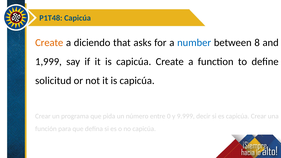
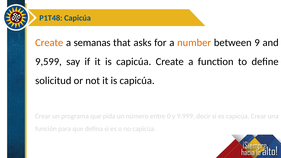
diciendo: diciendo -> semanas (92, 43)
number colour: blue -> orange (194, 43)
8: 8 -> 9 (257, 43)
1,999: 1,999 -> 9,599 (48, 62)
